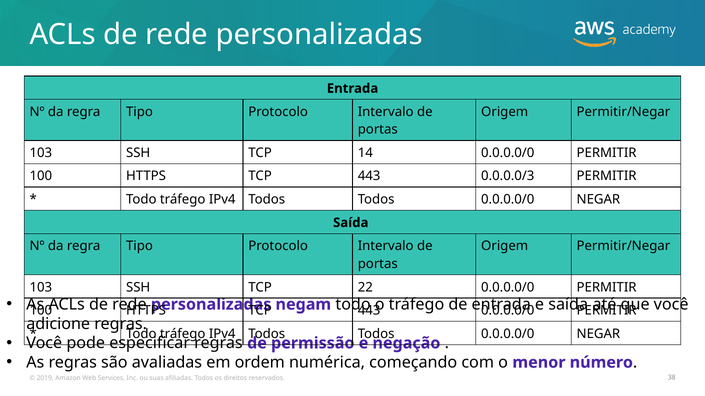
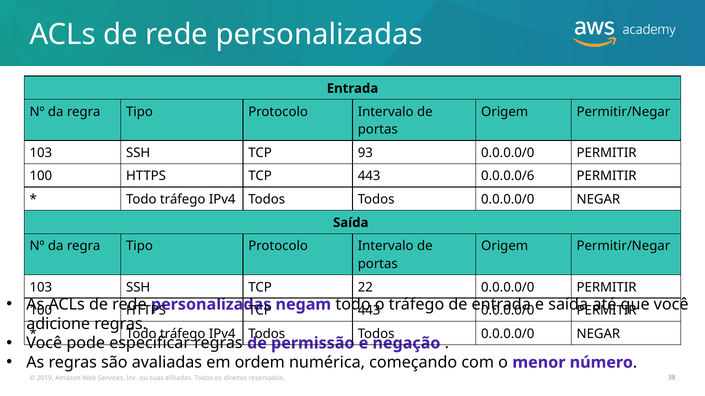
14: 14 -> 93 (365, 153)
0.0.0.0/3: 0.0.0.0/3 -> 0.0.0.0/6 (508, 176)
